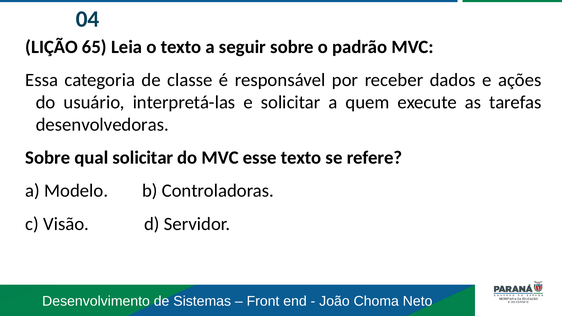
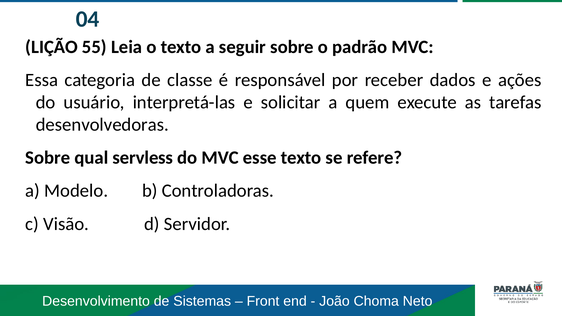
65: 65 -> 55 (94, 47)
qual solicitar: solicitar -> servless (143, 158)
